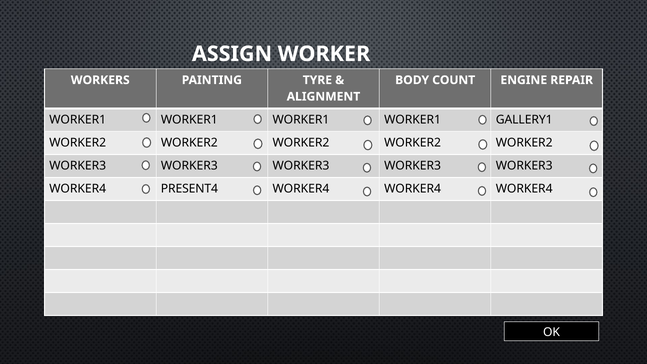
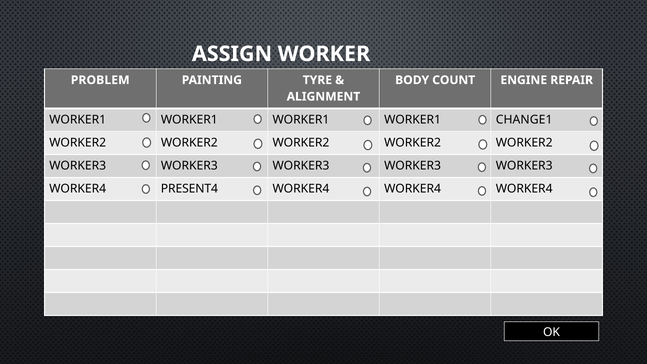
WORKERS: WORKERS -> PROBLEM (100, 80)
GALLERY1: GALLERY1 -> CHANGE1 (524, 120)
